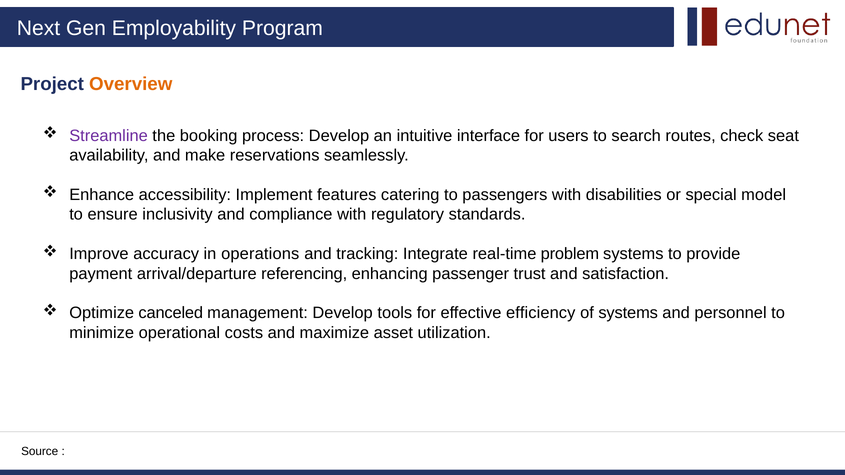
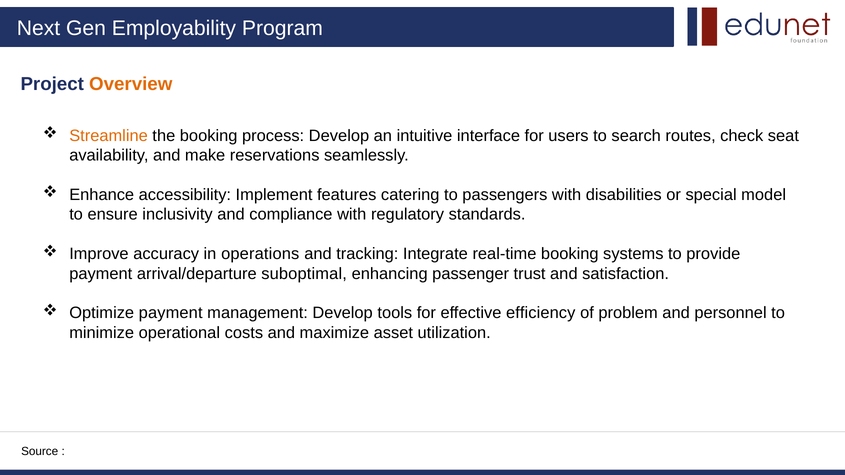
Streamline colour: purple -> orange (109, 136)
real-time problem: problem -> booking (570, 254)
referencing: referencing -> suboptimal (304, 274)
Optimize canceled: canceled -> payment (171, 313)
of systems: systems -> problem (628, 313)
